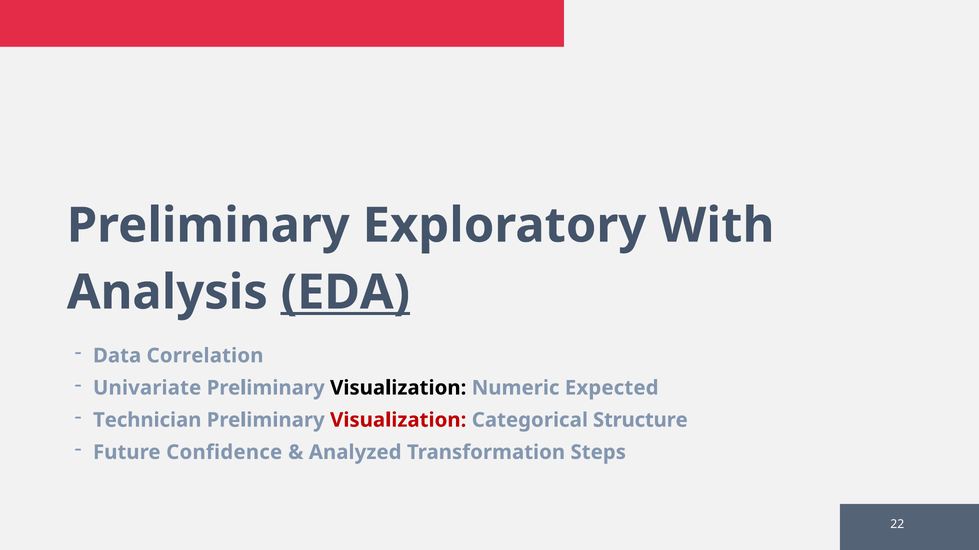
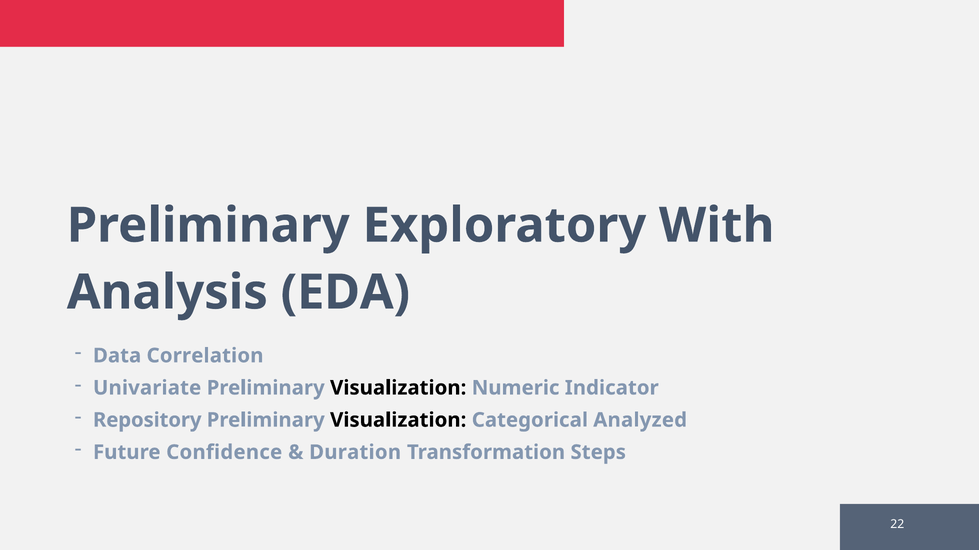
EDA underline: present -> none (345, 293)
Expected: Expected -> Indicator (612, 388)
Technician: Technician -> Repository (147, 421)
Visualization colour: red -> black (398, 421)
Structure: Structure -> Analyzed (640, 421)
Analyzed: Analyzed -> Duration (355, 453)
